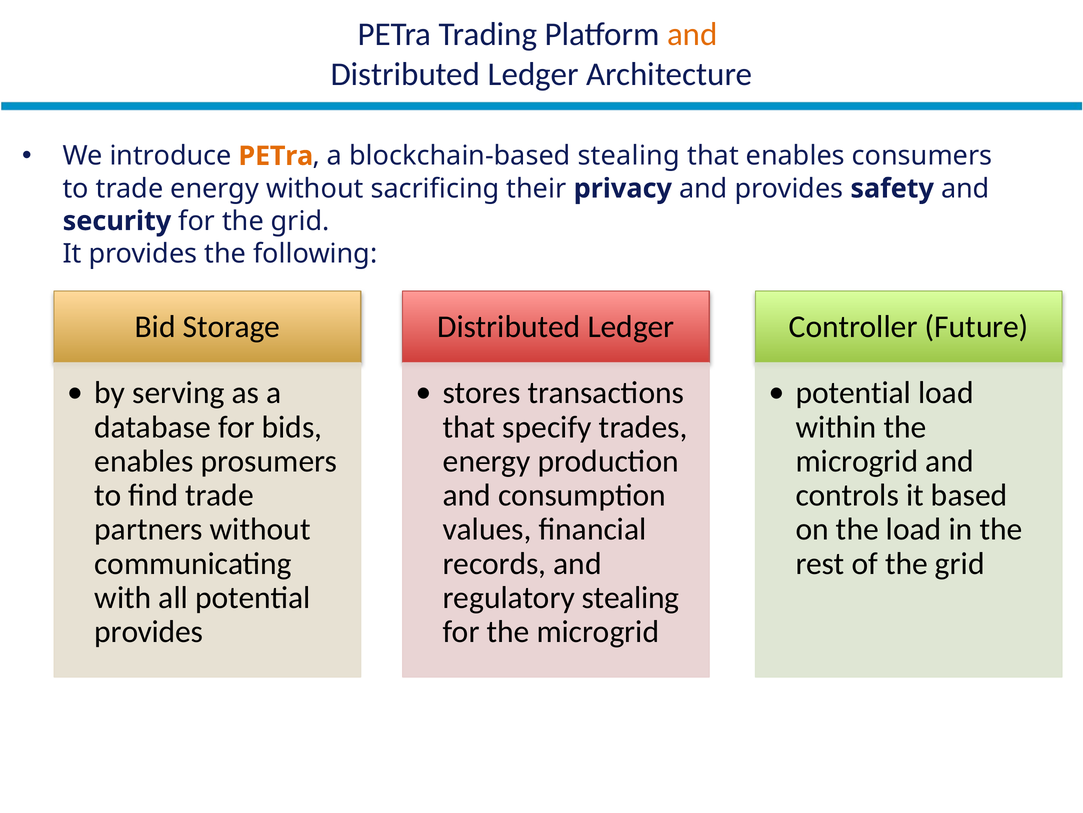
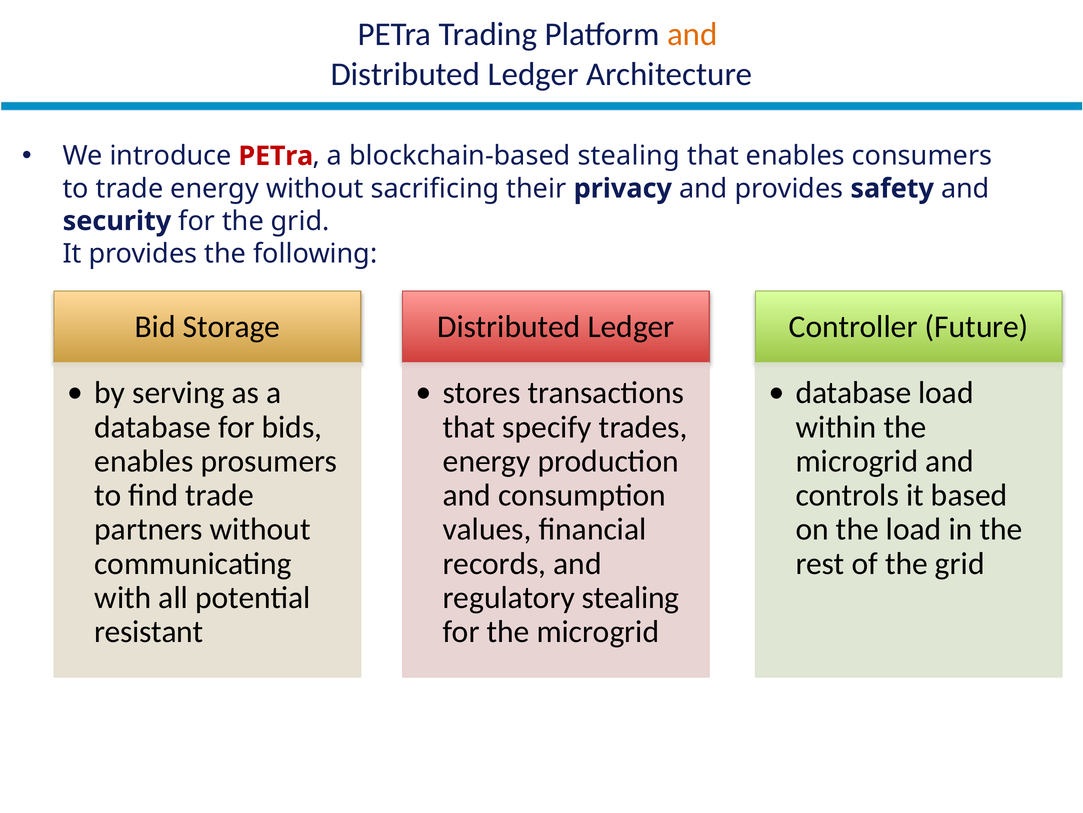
PETra colour: orange -> red (276, 156)
potential: potential -> database (853, 393)
provides: provides -> resistant (149, 631)
